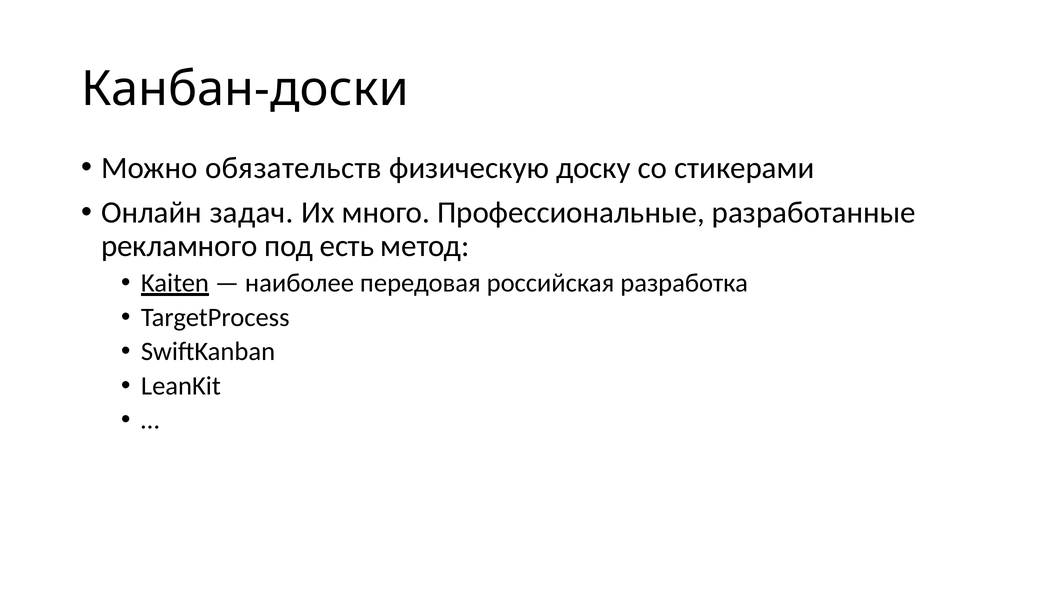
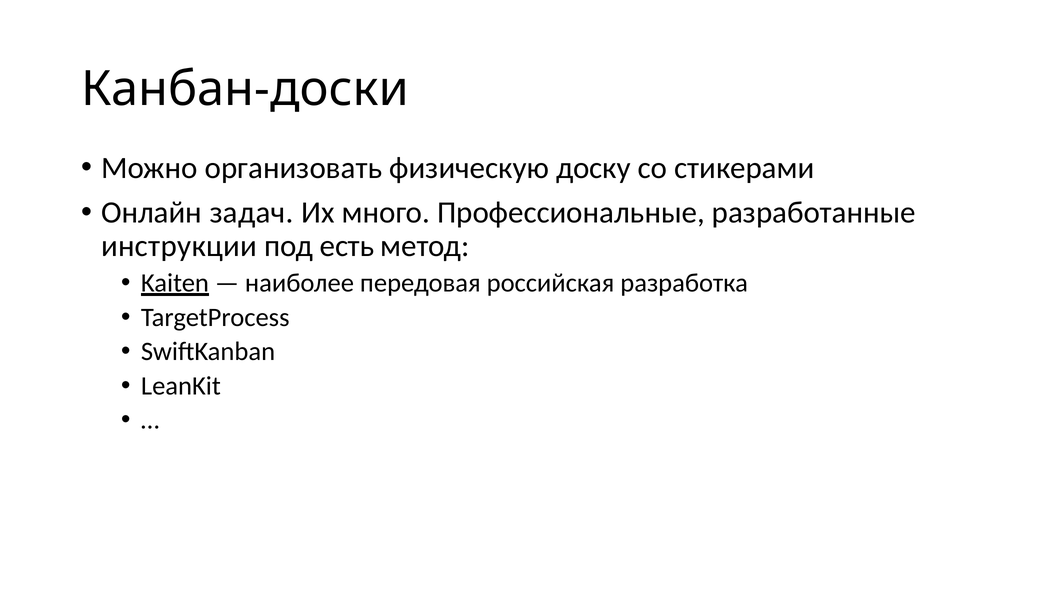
обязательств: обязательств -> организовать (294, 168)
рекламного: рекламного -> инструкции (179, 246)
